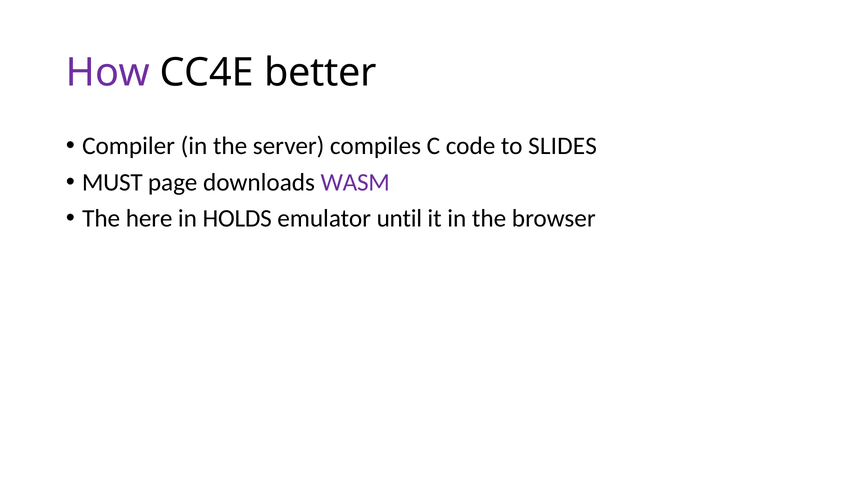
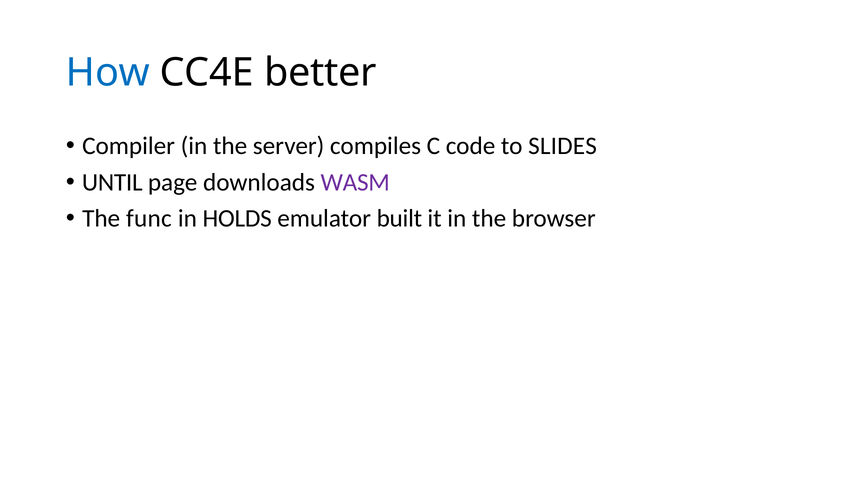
How colour: purple -> blue (108, 73)
MUST: MUST -> UNTIL (112, 183)
here: here -> func (149, 219)
until: until -> built (399, 219)
